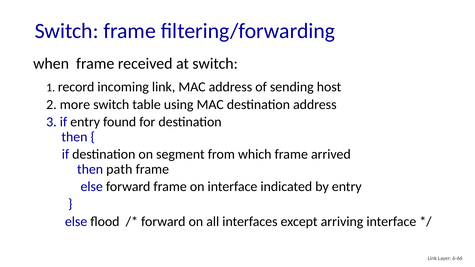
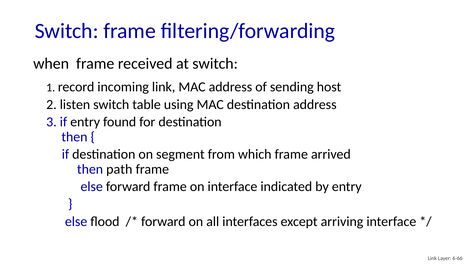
more: more -> listen (75, 105)
